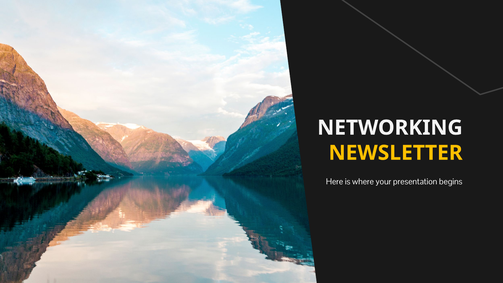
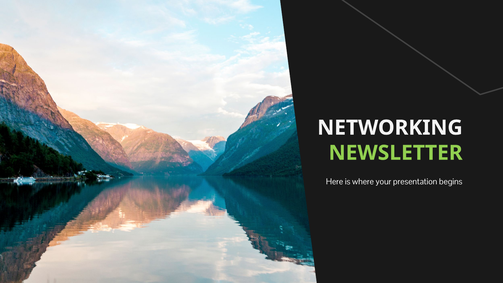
NEWSLETTER colour: yellow -> light green (396, 153)
